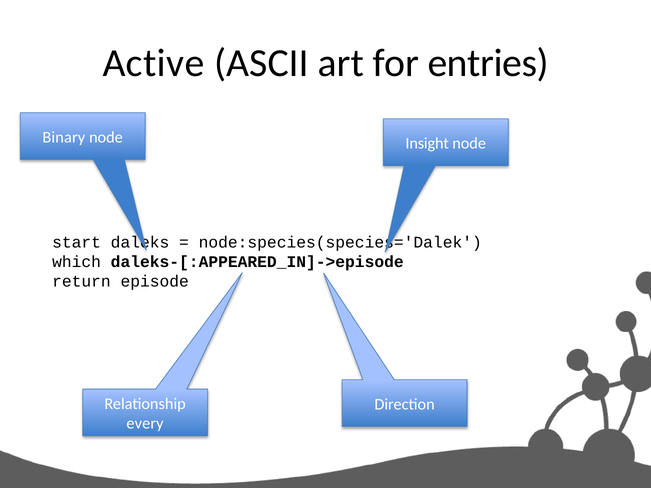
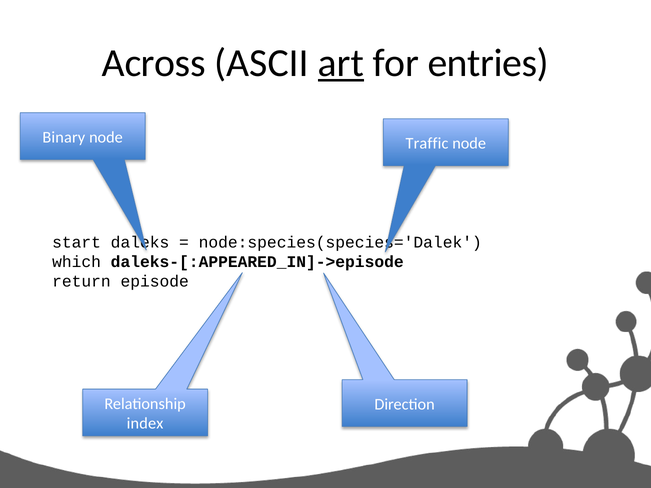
Active: Active -> Across (154, 63)
art underline: none -> present (341, 63)
Insight: Insight -> Traffic (427, 143)
every: every -> index (145, 424)
